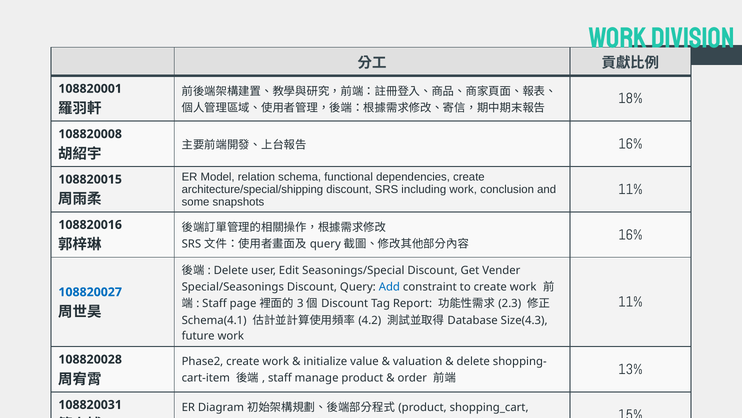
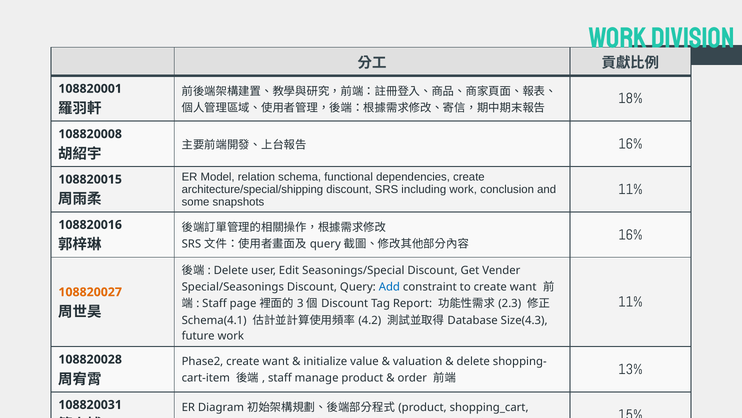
to create work: work -> want (523, 287)
108820027 colour: blue -> orange (90, 292)
Phase2 create work: work -> want (276, 361)
